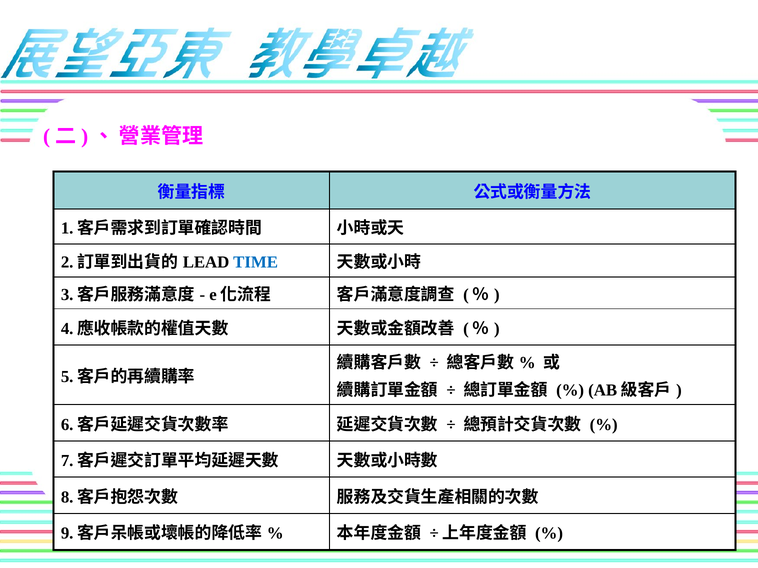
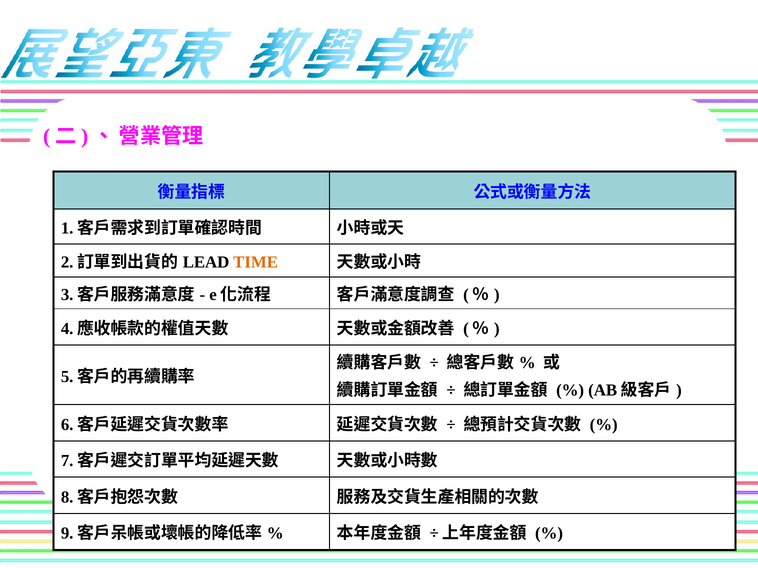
TIME colour: blue -> orange (256, 262)
